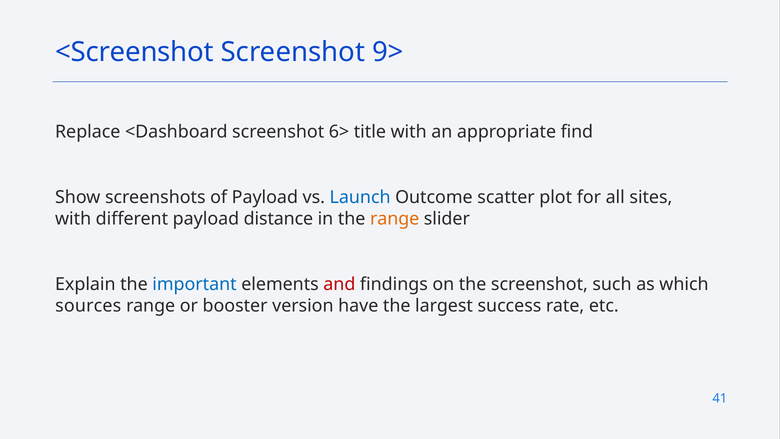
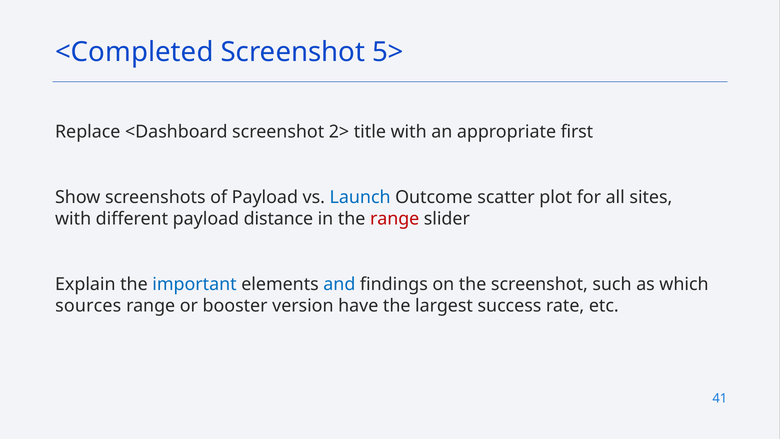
<Screenshot: <Screenshot -> <Completed (134, 52)
9>: 9> -> 5> (388, 52)
6>: 6> -> 2> (339, 132)
find: find -> first (577, 132)
range colour: orange -> red (395, 219)
and colour: red -> blue (339, 284)
